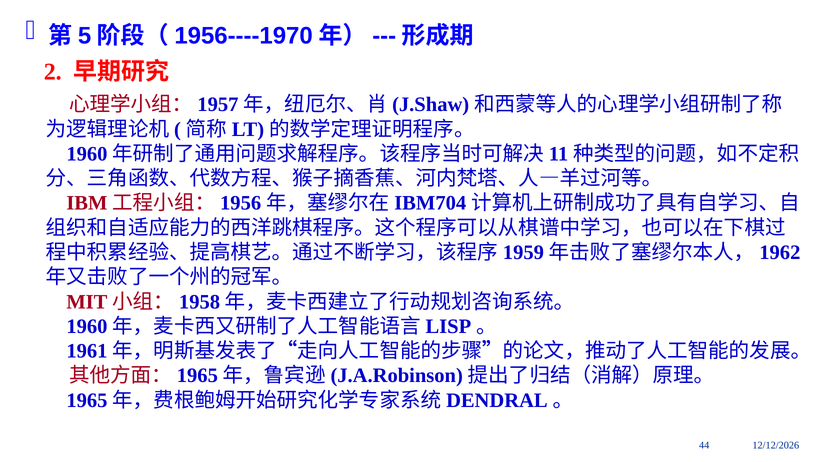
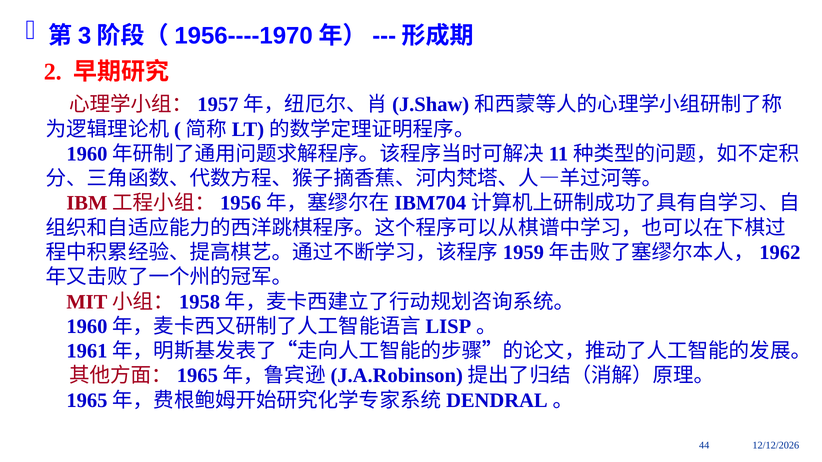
5: 5 -> 3 (85, 36)
